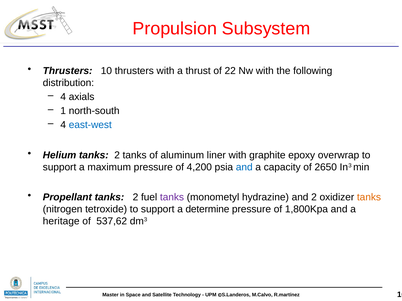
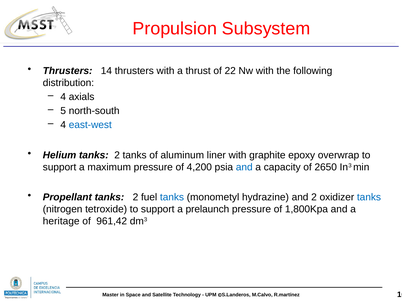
10: 10 -> 14 (106, 71)
1: 1 -> 5 (63, 111)
tanks colour: purple -> blue (172, 198)
tanks colour: orange -> blue (369, 198)
determine: determine -> prelaunch (207, 210)
537,62: 537,62 -> 961,42 (112, 222)
